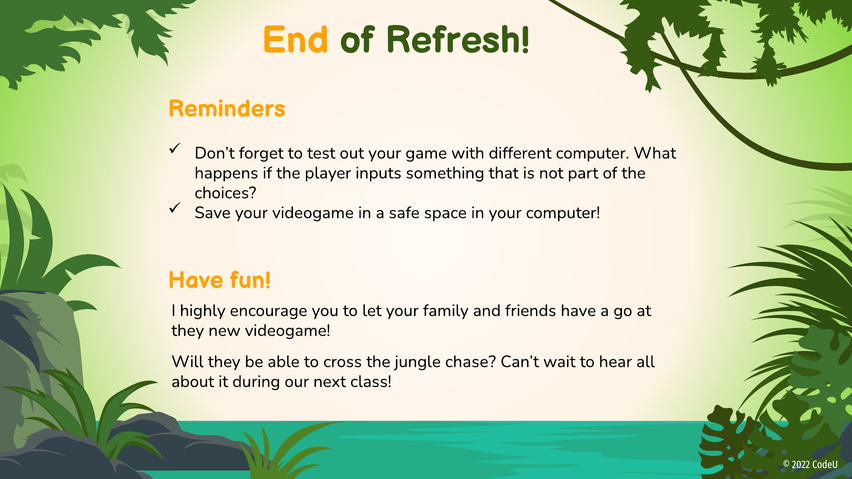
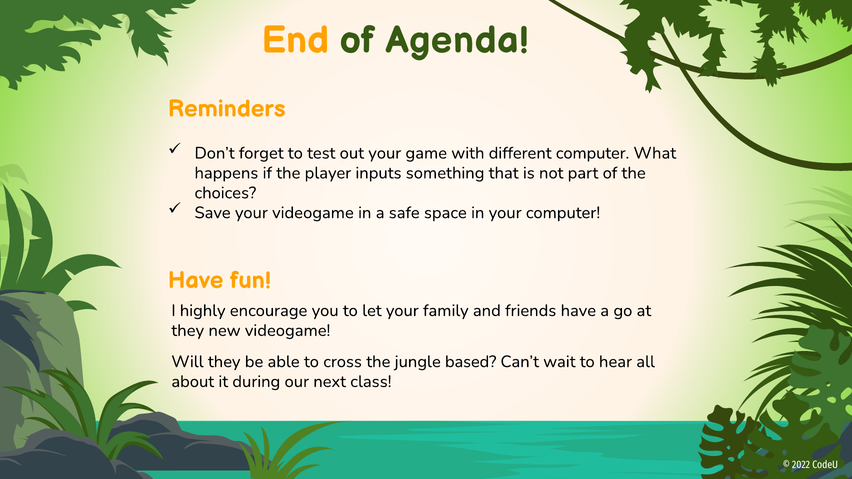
Refresh: Refresh -> Agenda (457, 40)
chase: chase -> based (471, 362)
